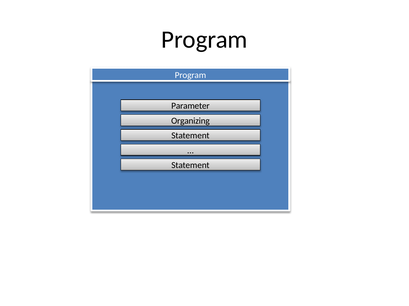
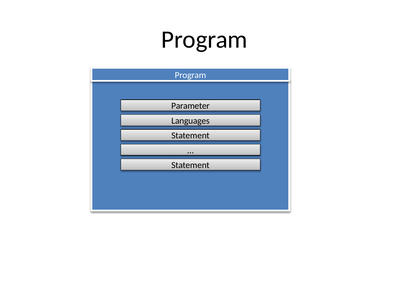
Organizing: Organizing -> Languages (190, 121)
